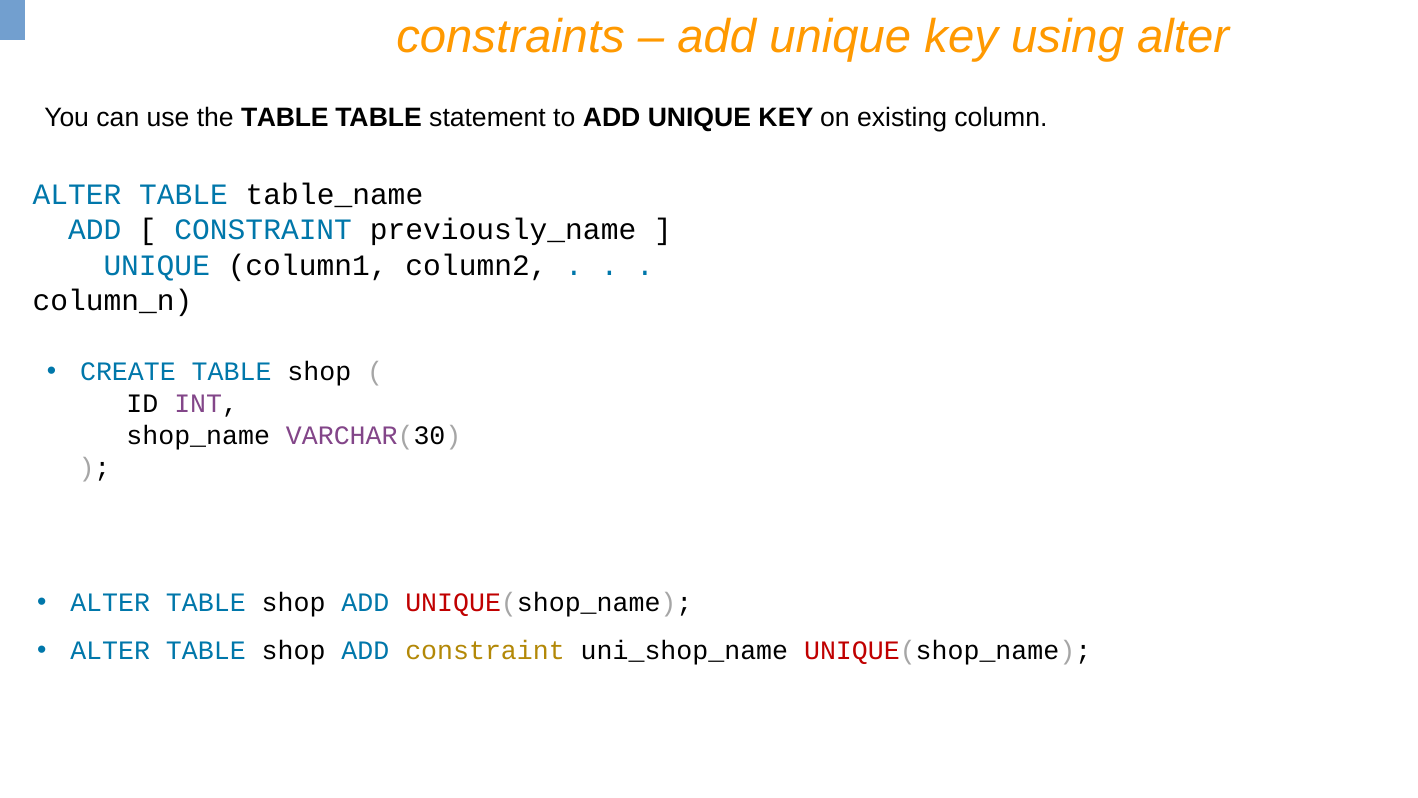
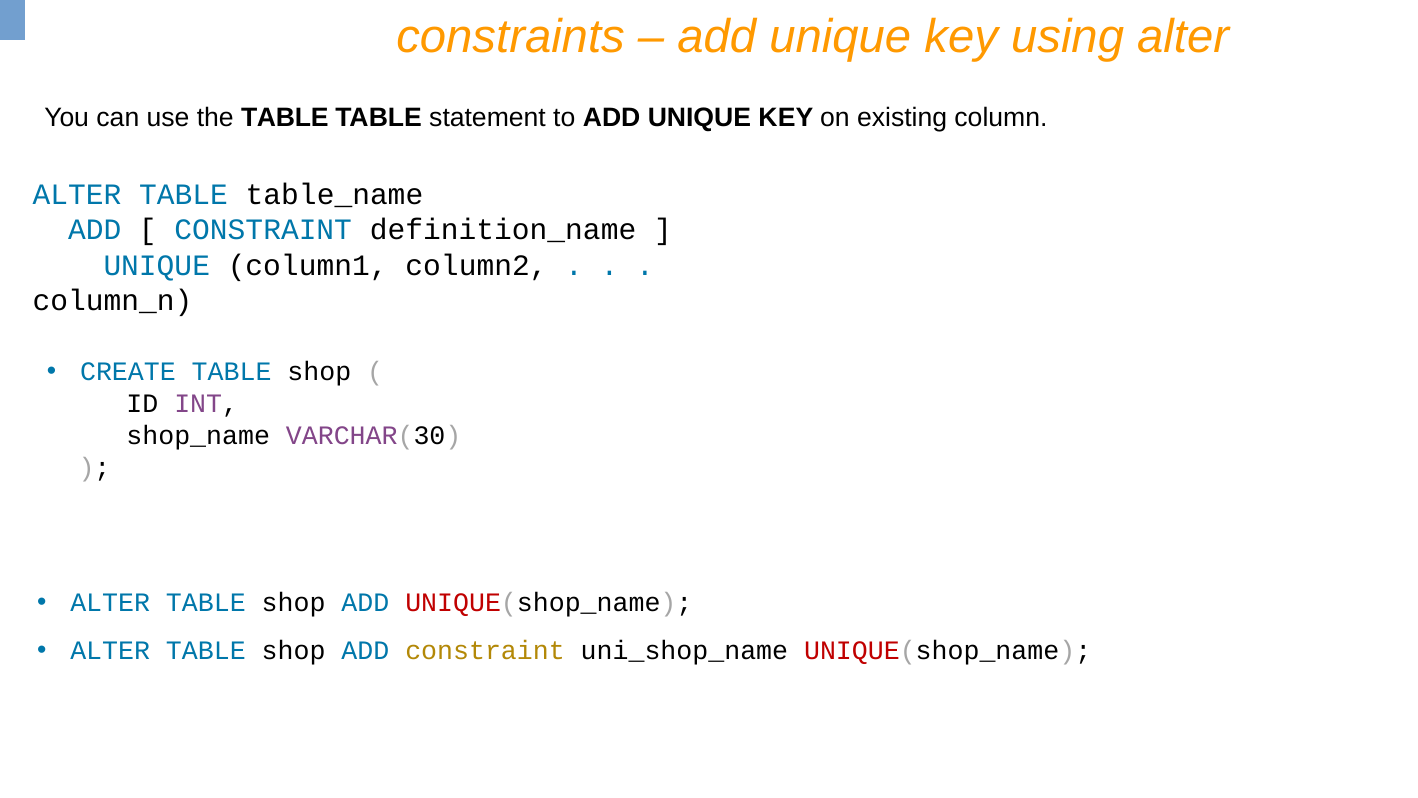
previously_name: previously_name -> definition_name (503, 230)
